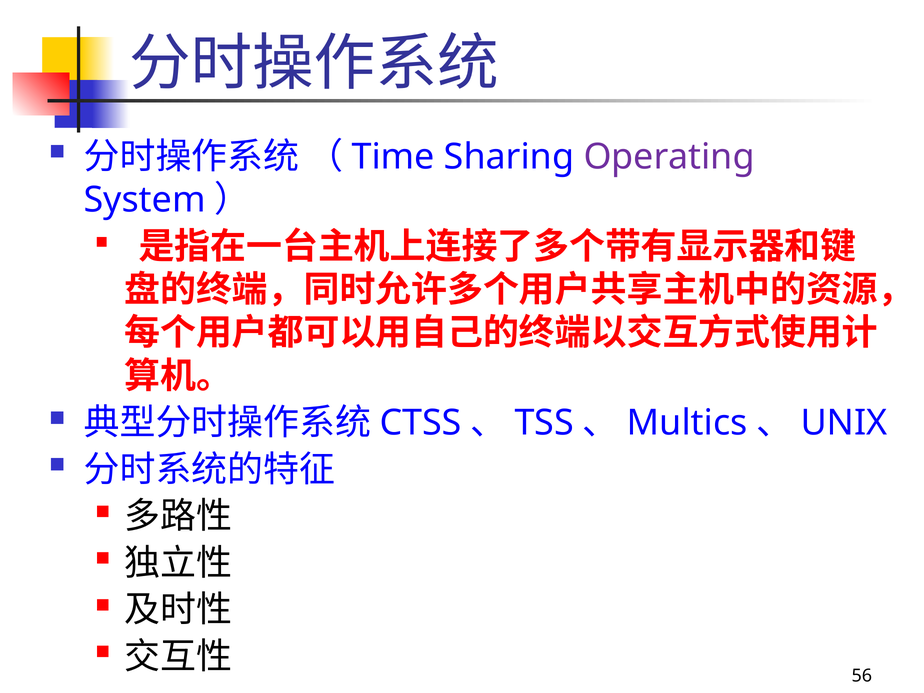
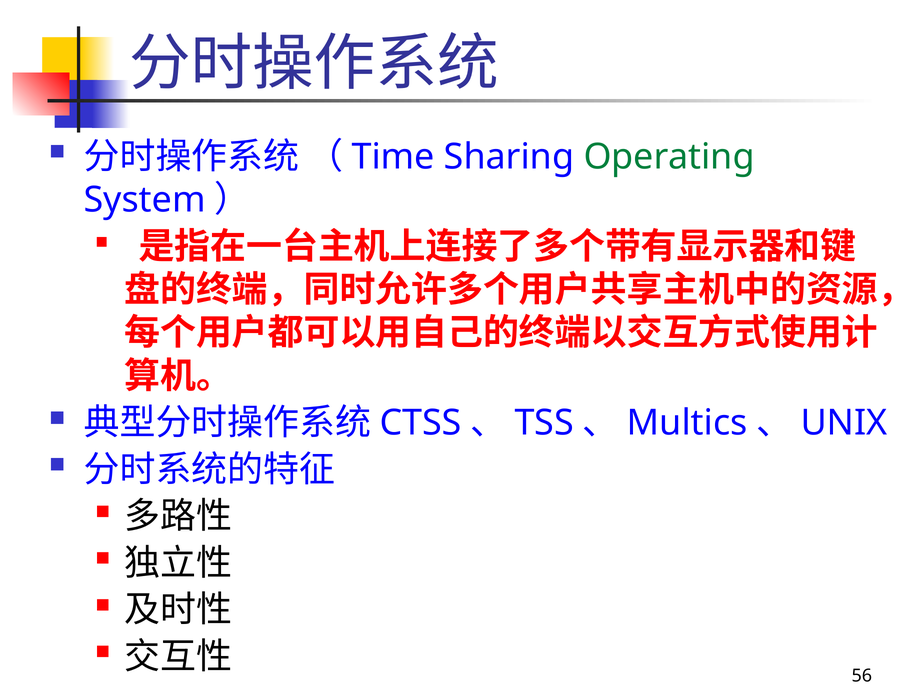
Operating colour: purple -> green (669, 157)
